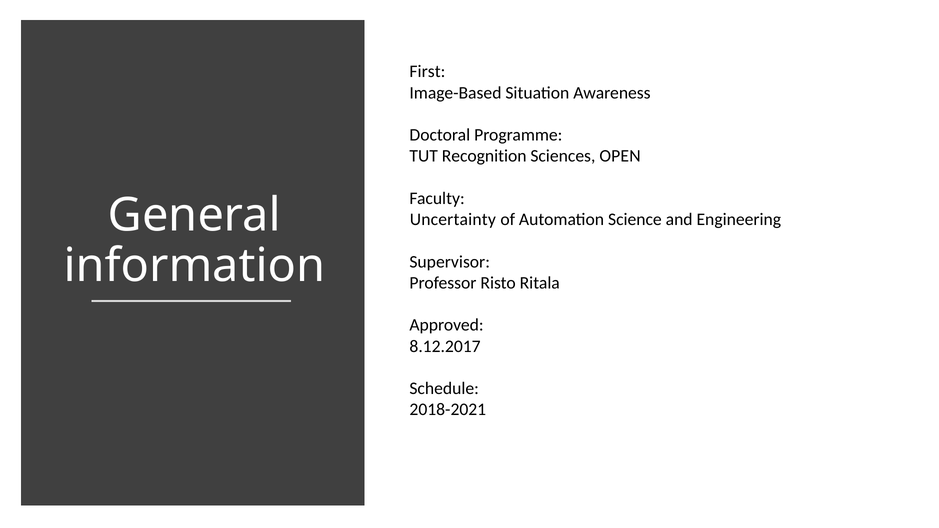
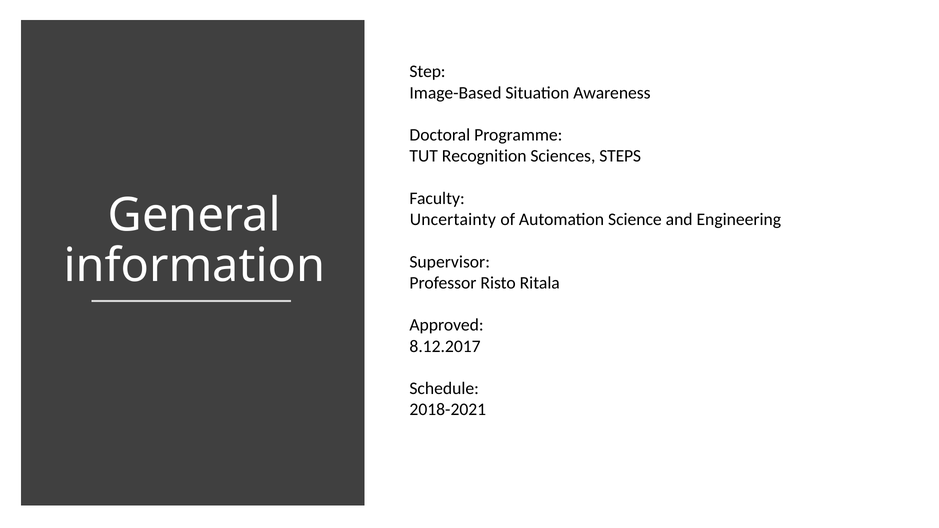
First: First -> Step (428, 72)
OPEN: OPEN -> STEPS (620, 156)
